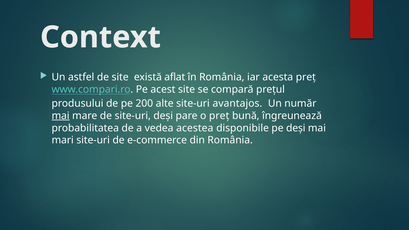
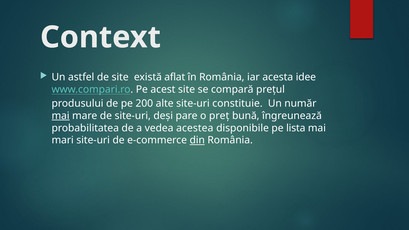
acesta preț: preț -> idee (306, 77)
avantajos: avantajos -> constituie (237, 103)
pe deși: deși -> lista (296, 128)
din underline: none -> present (197, 140)
